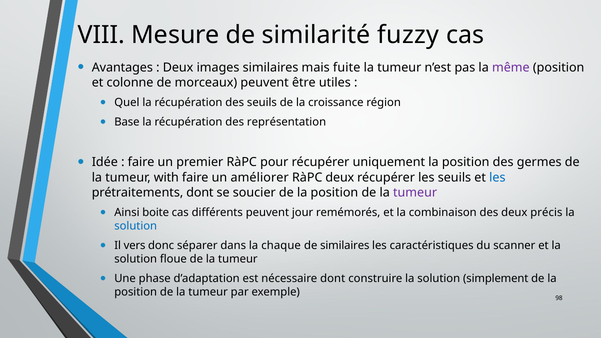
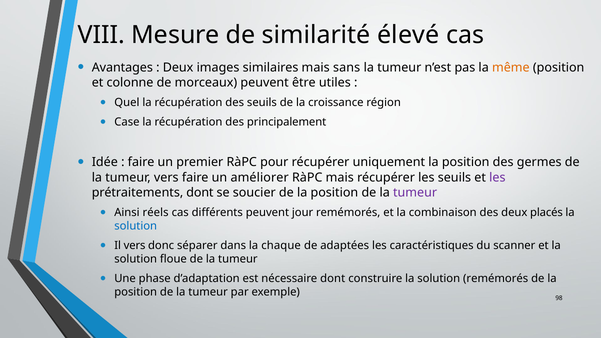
fuzzy: fuzzy -> élevé (408, 35)
fuite: fuite -> sans (347, 67)
même colour: purple -> orange (511, 67)
Base: Base -> Case (127, 122)
représentation: représentation -> principalement (287, 122)
tumeur with: with -> vers (166, 177)
RàPC deux: deux -> mais (340, 177)
les colour: blue -> purple (497, 177)
boite: boite -> réels (156, 213)
précis: précis -> placés (546, 213)
de similaires: similaires -> adaptées (345, 246)
solution simplement: simplement -> remémorés (496, 279)
